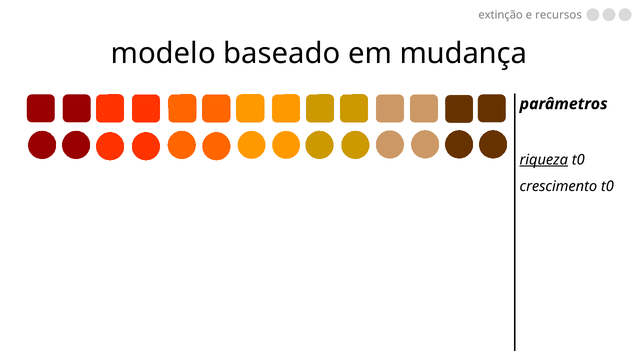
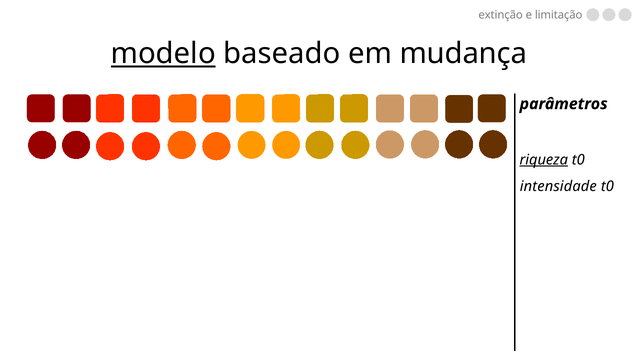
recursos: recursos -> limitação (559, 15)
modelo underline: none -> present (163, 54)
crescimento: crescimento -> intensidade (558, 186)
